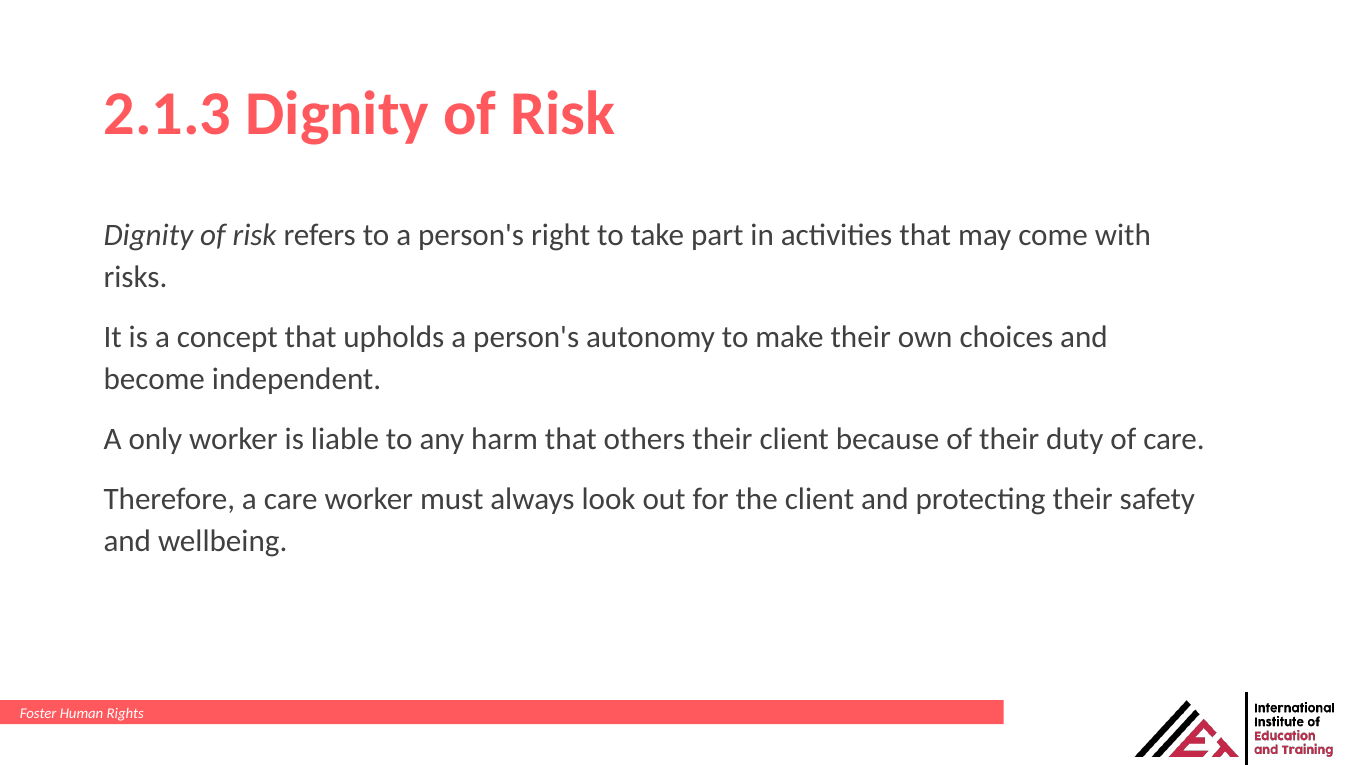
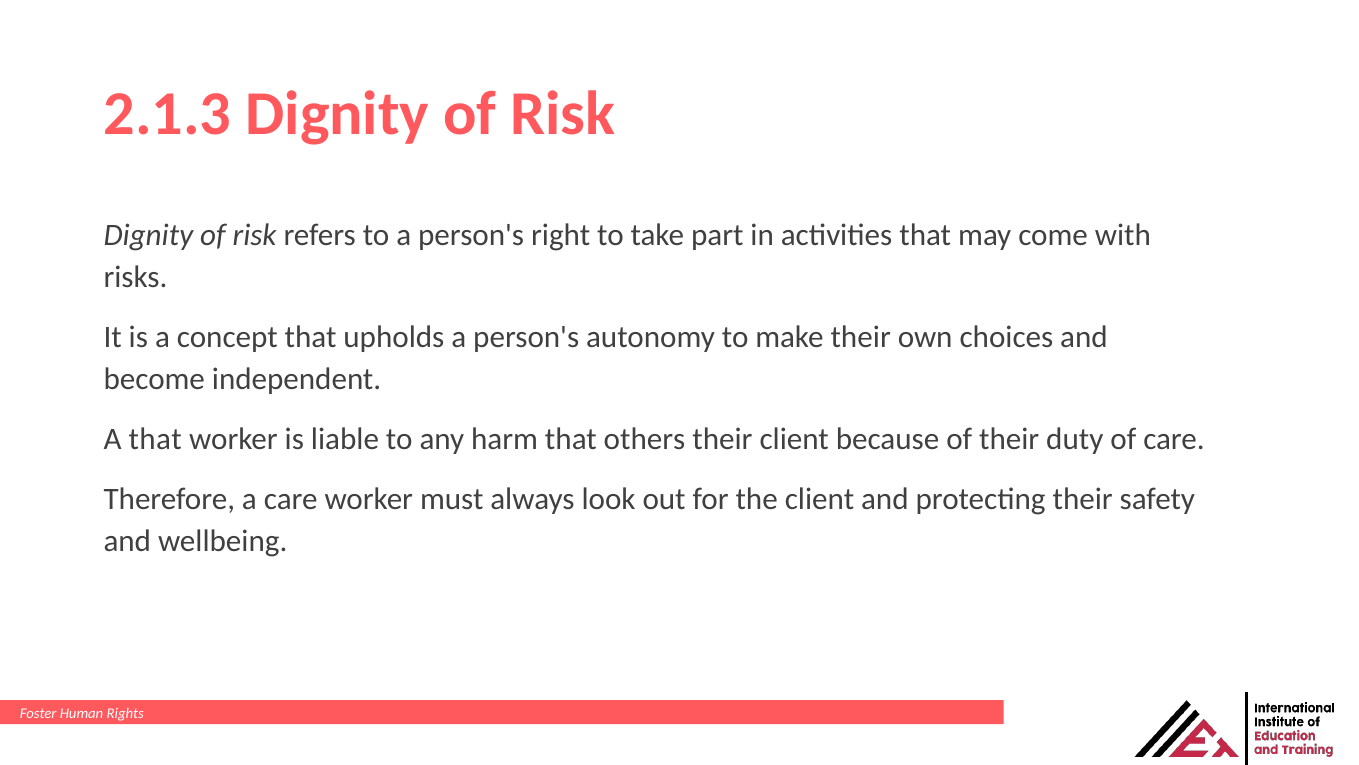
A only: only -> that (155, 439)
